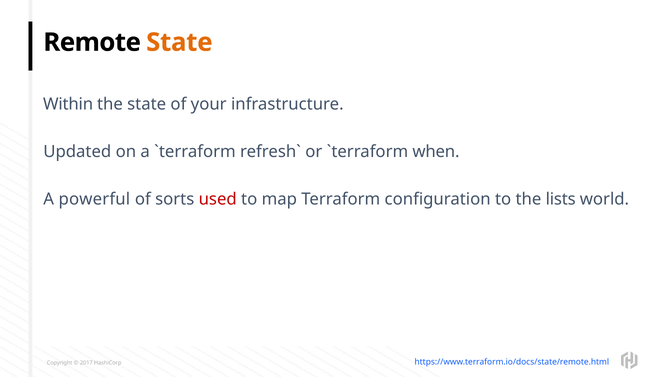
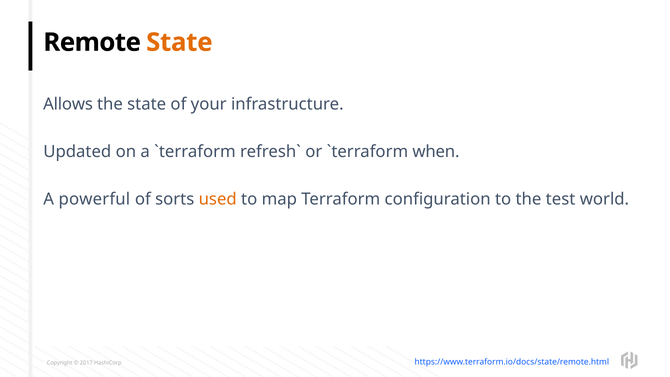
Within: Within -> Allows (68, 104)
used colour: red -> orange (218, 199)
lists: lists -> test (561, 199)
